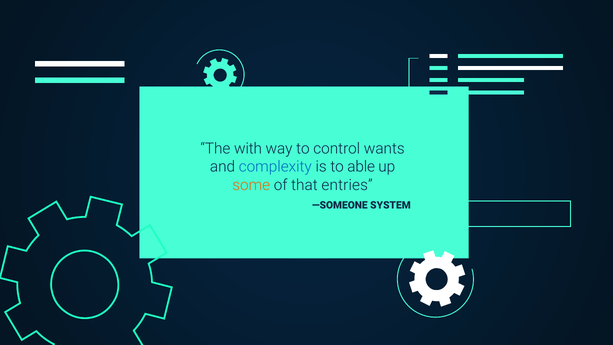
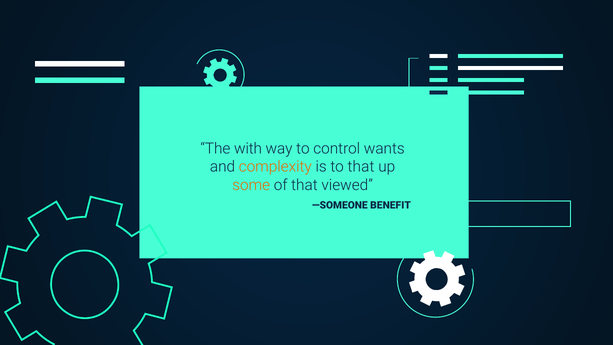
complexity colour: blue -> orange (275, 167)
to able: able -> that (361, 167)
entries: entries -> viewed (347, 185)
SYSTEM: SYSTEM -> BENEFIT (391, 205)
